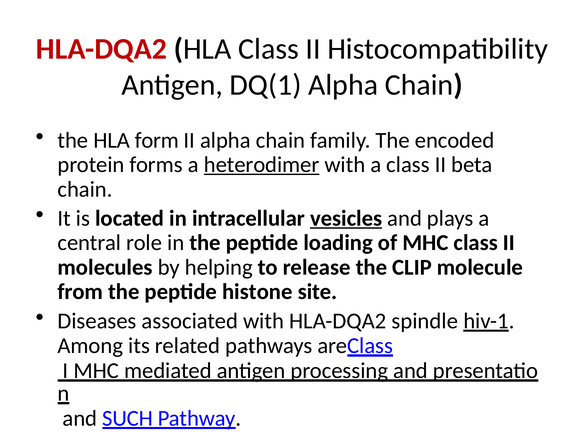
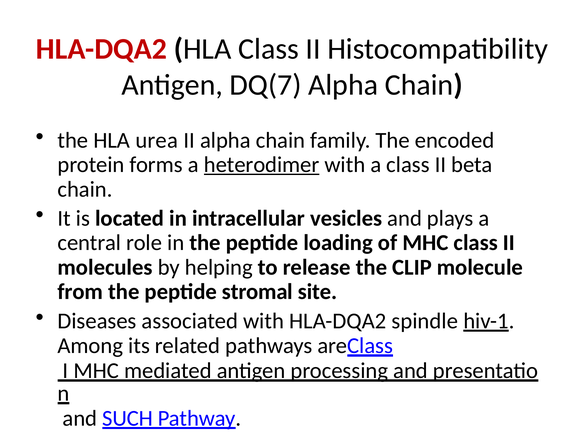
DQ(1: DQ(1 -> DQ(7 (265, 85)
form: form -> urea (157, 140)
vesicles underline: present -> none (346, 218)
histone: histone -> stromal (257, 292)
